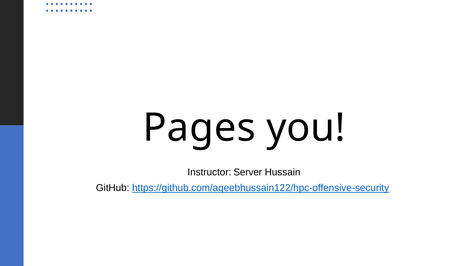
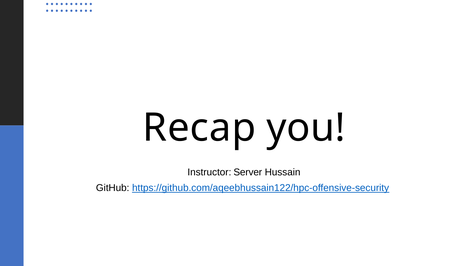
Pages: Pages -> Recap (199, 128)
